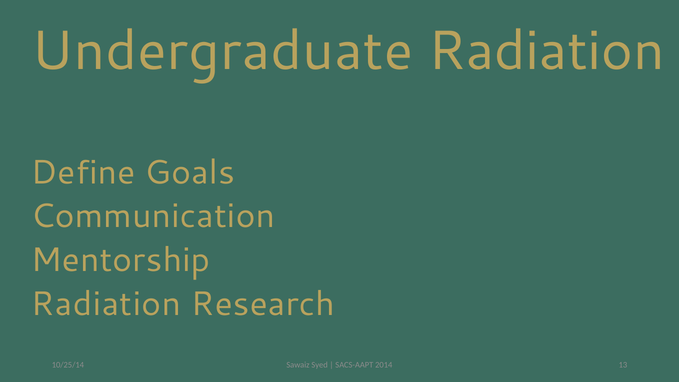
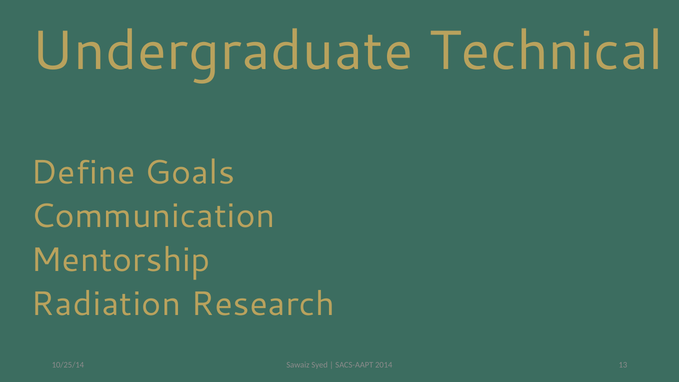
Undergraduate Radiation: Radiation -> Technical (546, 51)
